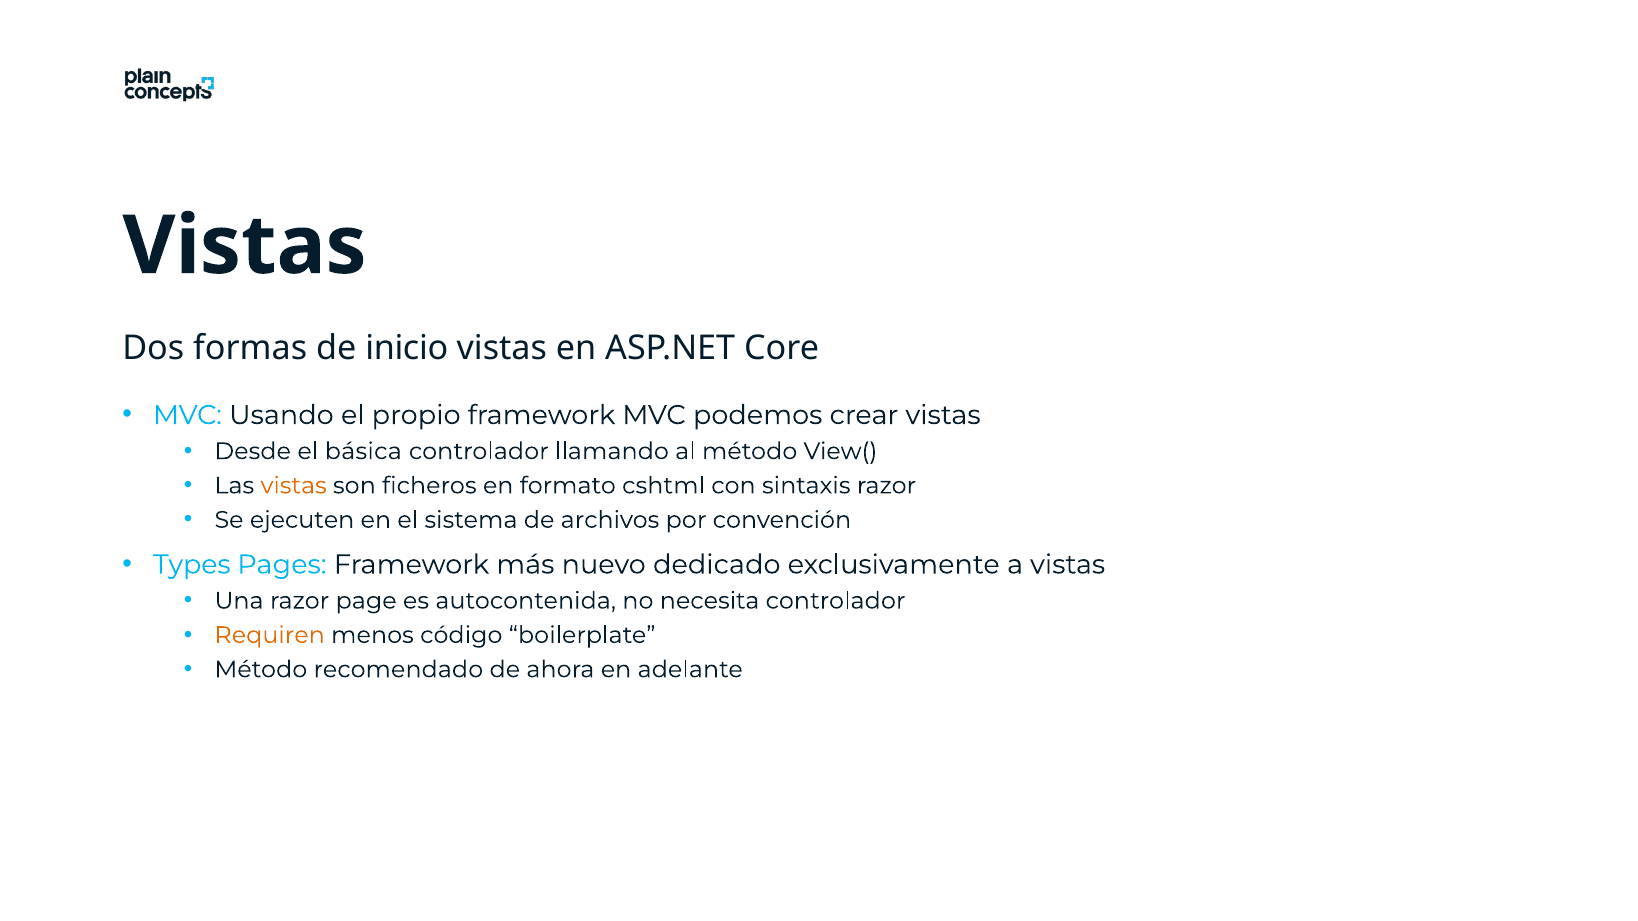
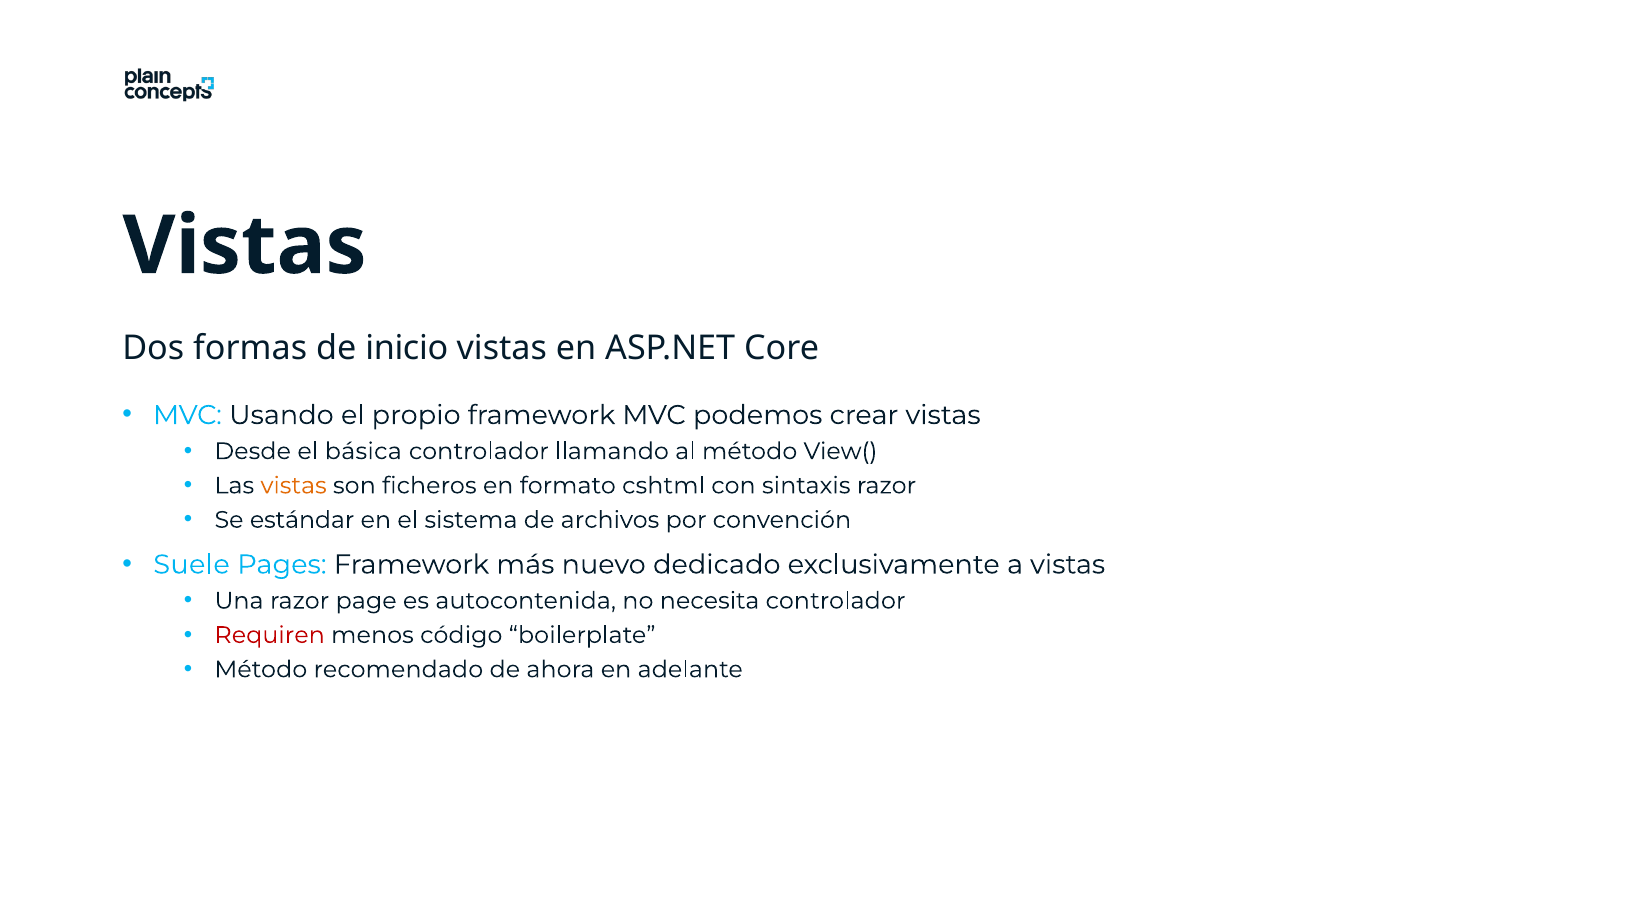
ejecuten: ejecuten -> estándar (302, 520)
Types: Types -> Suele (192, 565)
Requiren colour: orange -> red (270, 635)
